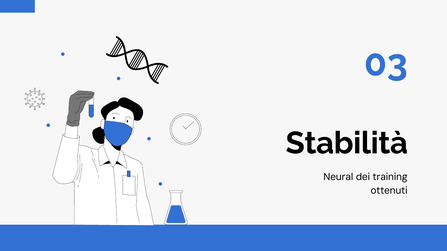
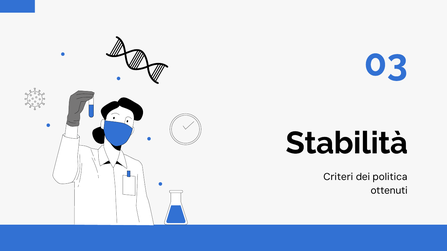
Neural: Neural -> Criteri (338, 177)
training: training -> politica (390, 177)
